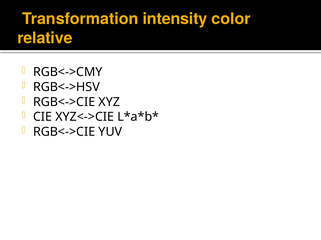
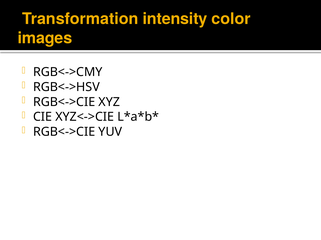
relative: relative -> images (45, 38)
